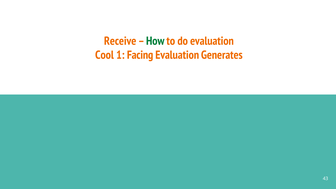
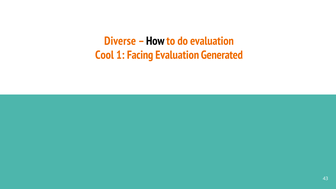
Receive: Receive -> Diverse (120, 41)
How colour: green -> black (155, 41)
Generates: Generates -> Generated (222, 55)
